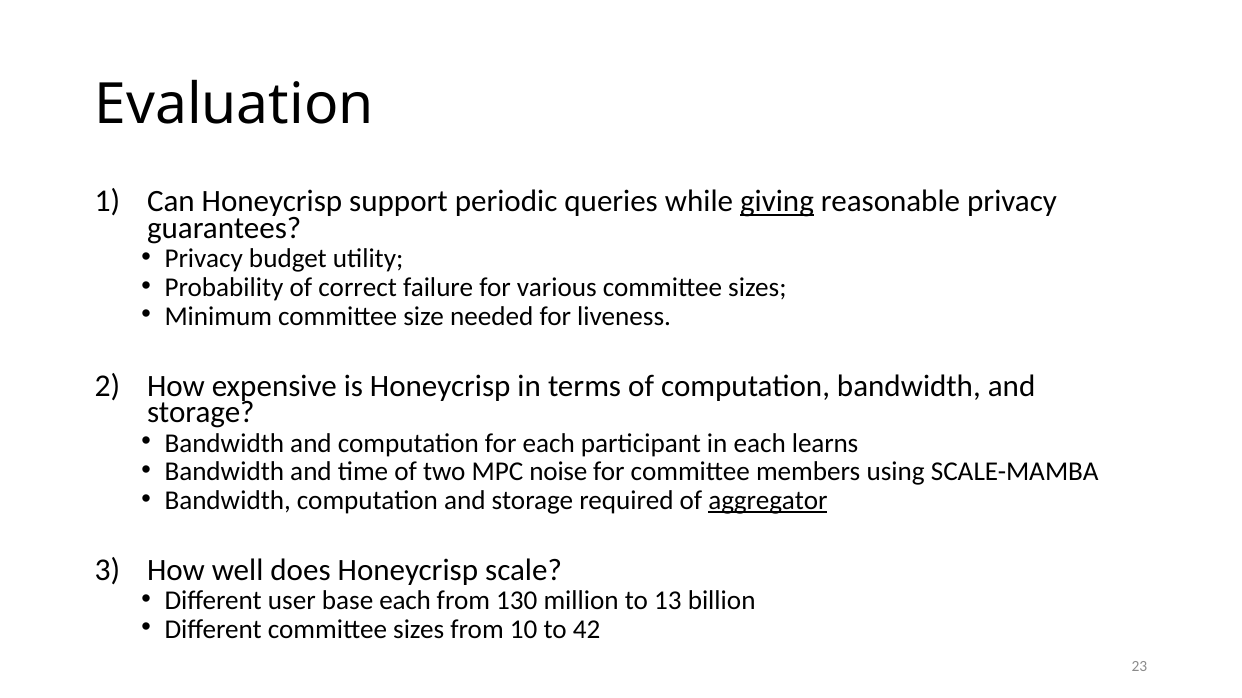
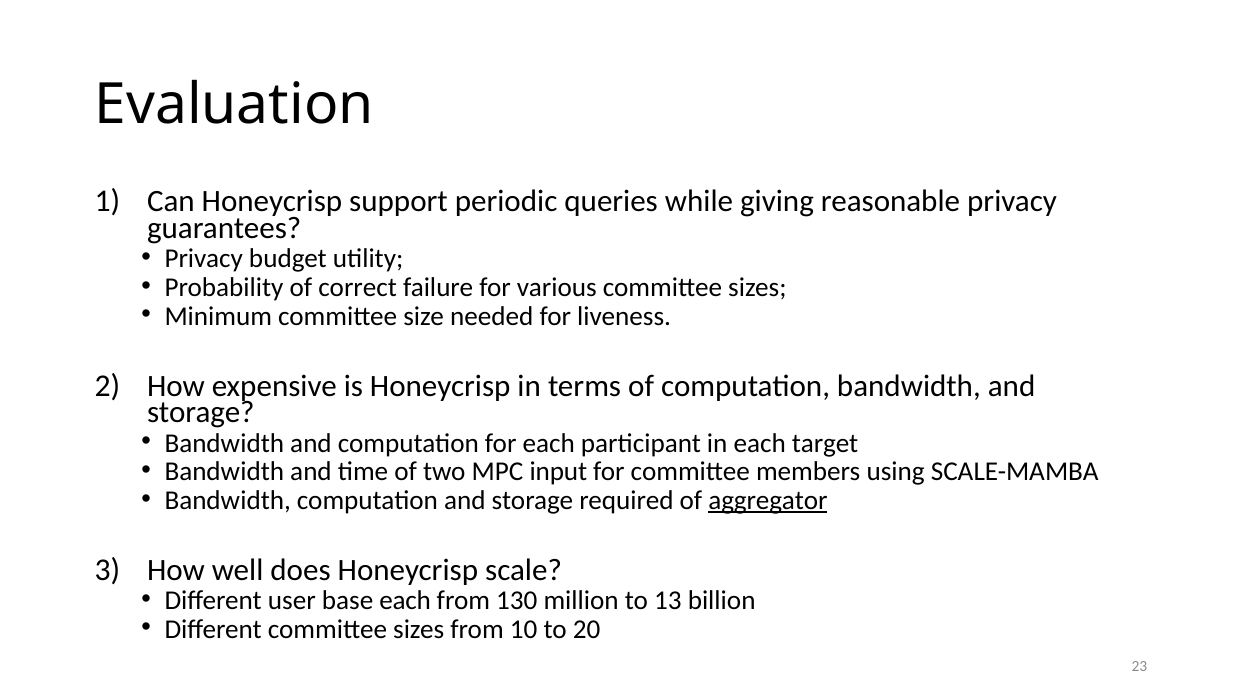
giving underline: present -> none (777, 202)
learns: learns -> target (825, 444)
noise: noise -> input (558, 472)
42: 42 -> 20 (587, 630)
